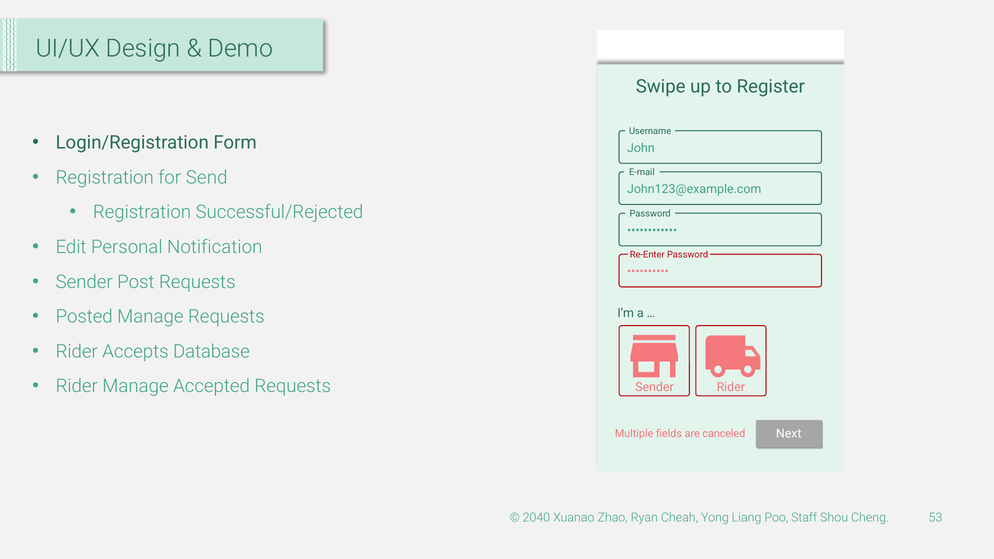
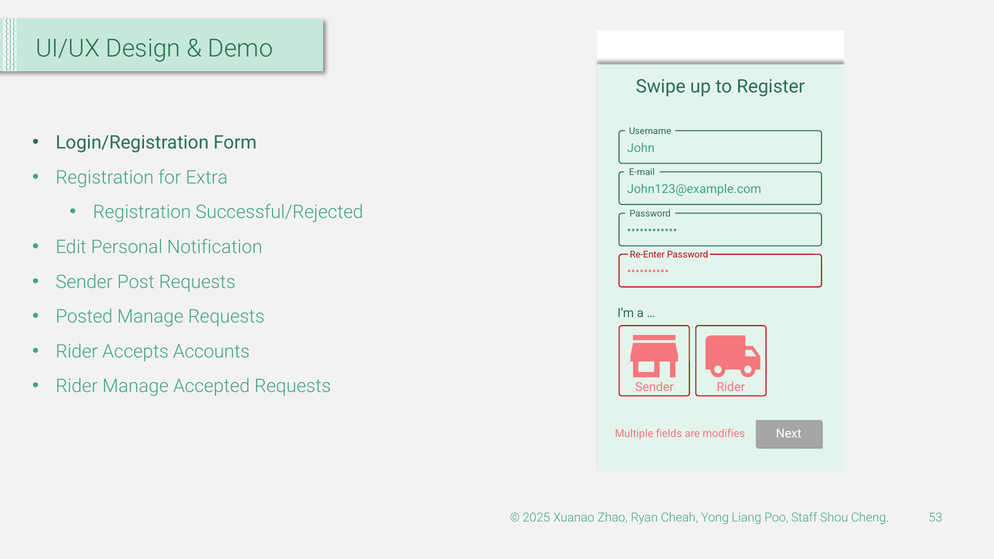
Send: Send -> Extra (207, 178)
Database: Database -> Accounts (211, 351)
canceled: canceled -> modifies (724, 434)
2040: 2040 -> 2025 (536, 518)
